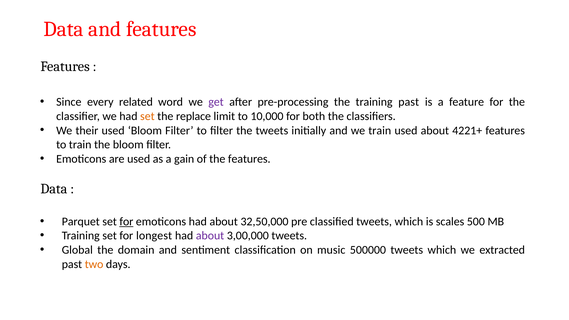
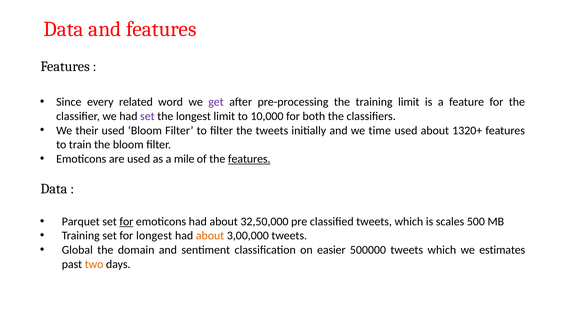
training past: past -> limit (409, 102)
set colour: orange -> purple (147, 116)
the replace: replace -> longest (193, 116)
we train: train -> time (380, 130)
4221+: 4221+ -> 1320+ (467, 130)
gain: gain -> mile (184, 159)
features underline: none -> present (249, 159)
about colour: purple -> orange (210, 236)
music: music -> easier (331, 250)
extracted: extracted -> estimates (502, 250)
